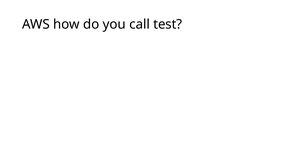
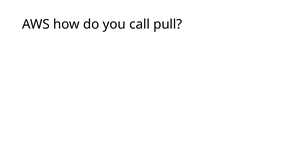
test: test -> pull (168, 24)
